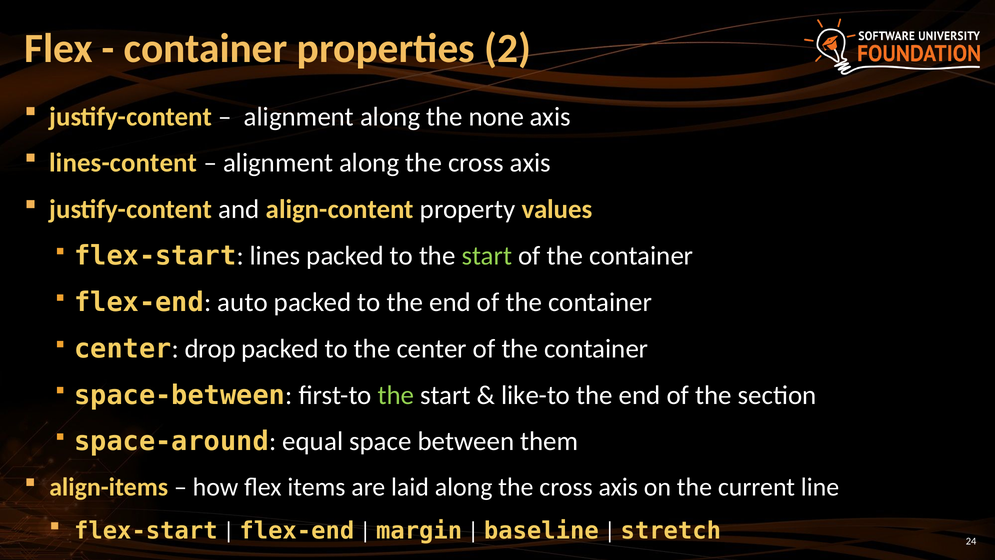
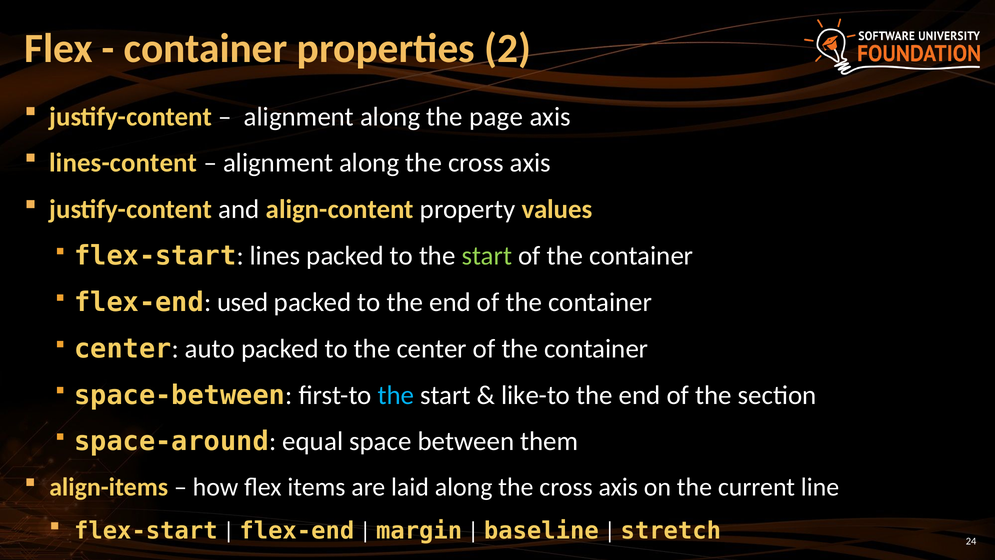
none: none -> page (496, 117)
auto: auto -> used (243, 302)
drop: drop -> auto (210, 349)
the colour: light green -> light blue (396, 395)
